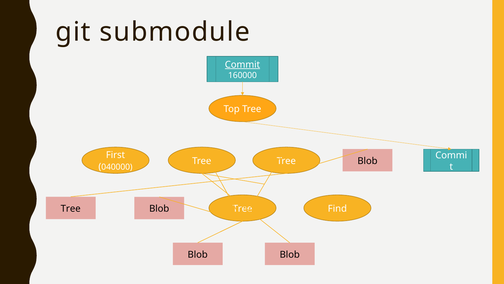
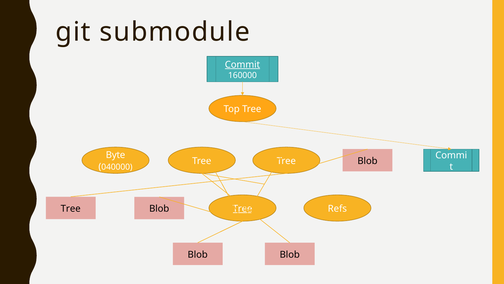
First: First -> Byte (116, 155)
Tree underline: none -> present (243, 208)
Find: Find -> Refs (337, 208)
